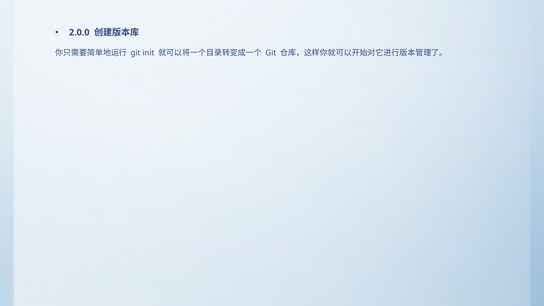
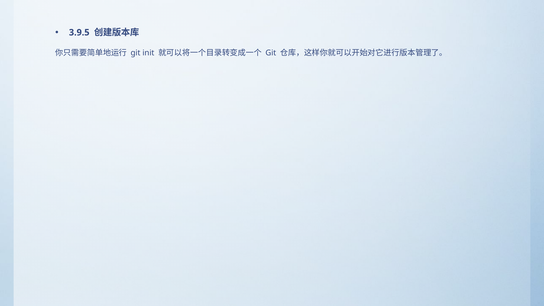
2.0.0: 2.0.0 -> 3.9.5 (79, 32)
